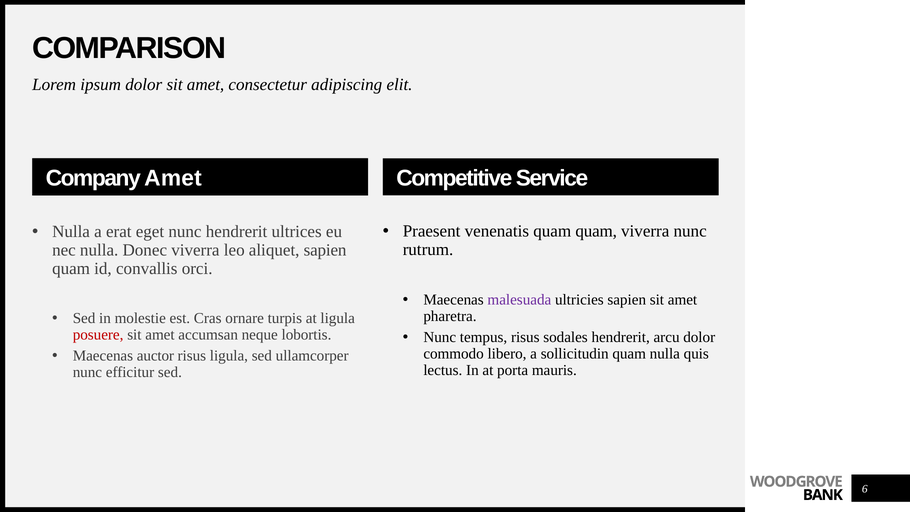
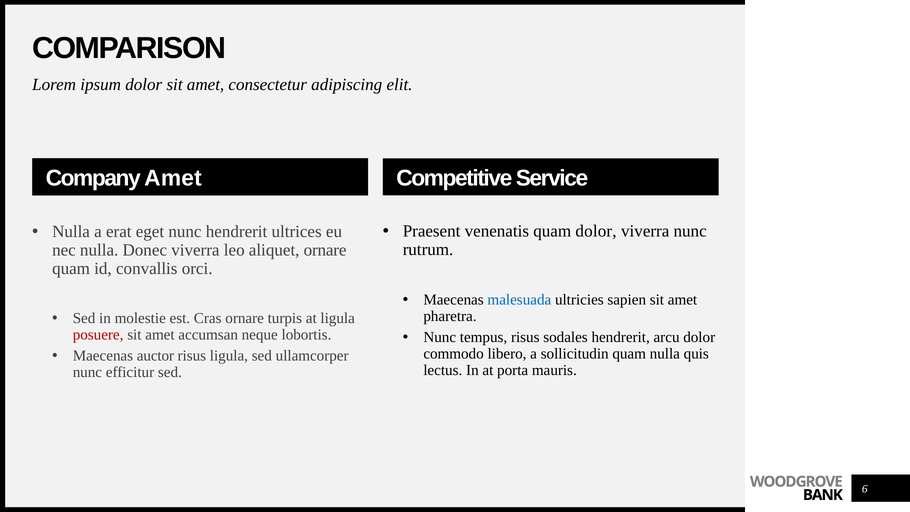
quam quam: quam -> dolor (596, 231)
aliquet sapien: sapien -> ornare (325, 250)
malesuada colour: purple -> blue (519, 300)
